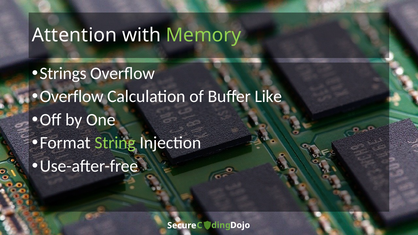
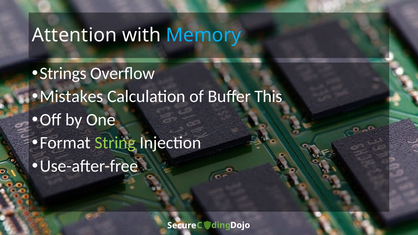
Memory colour: light green -> light blue (204, 35)
Overflow: Overflow -> Mistakes (71, 97)
Like: Like -> This (268, 97)
